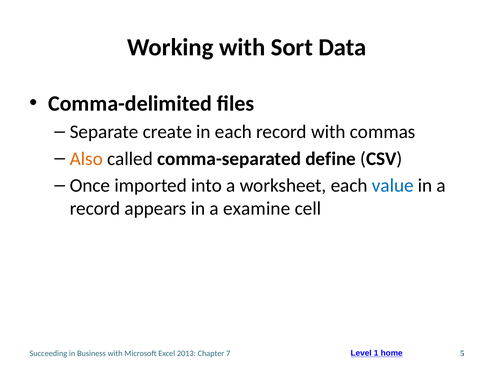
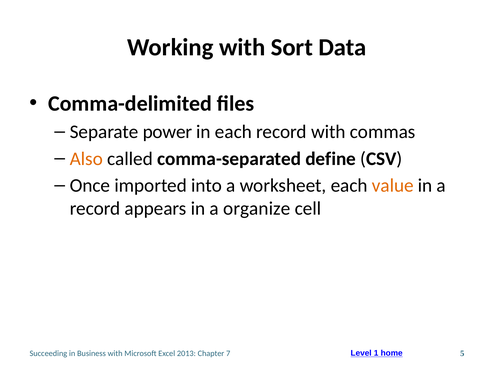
create: create -> power (167, 132)
value colour: blue -> orange (393, 186)
examine: examine -> organize (257, 209)
